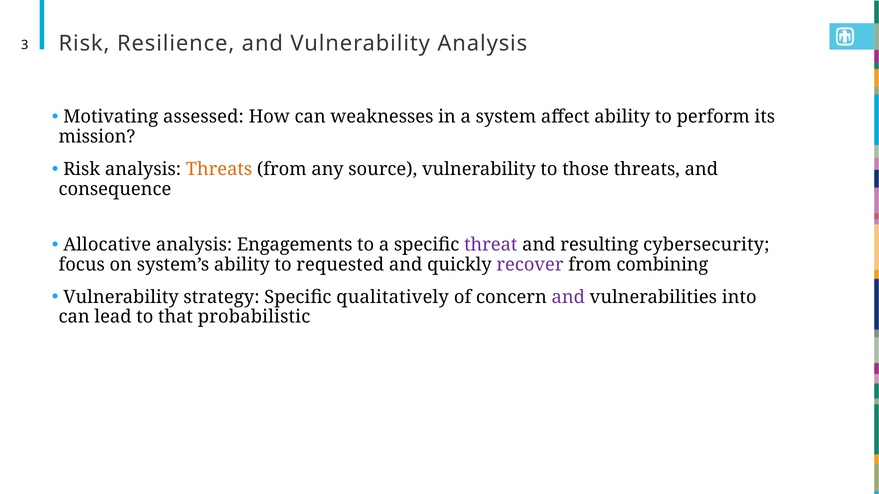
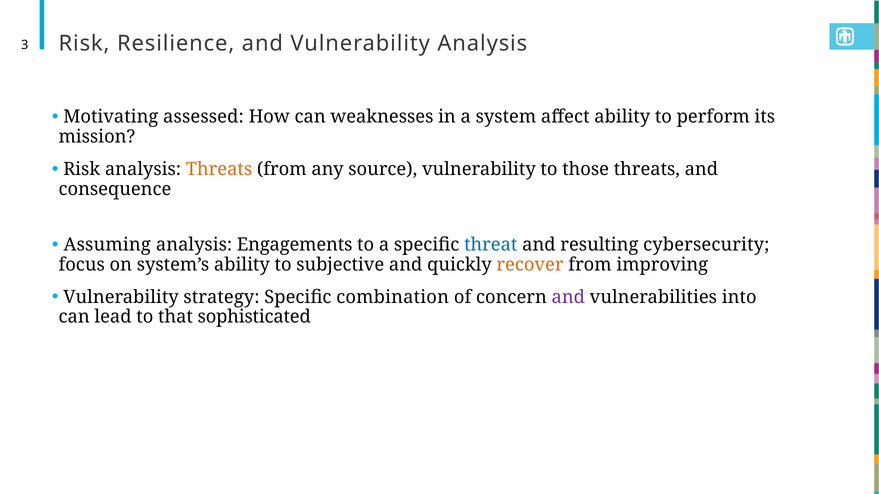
Allocative: Allocative -> Assuming (107, 245)
threat colour: purple -> blue (491, 245)
requested: requested -> subjective (340, 265)
recover colour: purple -> orange (530, 265)
combining: combining -> improving (662, 265)
qualitatively: qualitatively -> combination (393, 297)
probabilistic: probabilistic -> sophisticated (254, 317)
